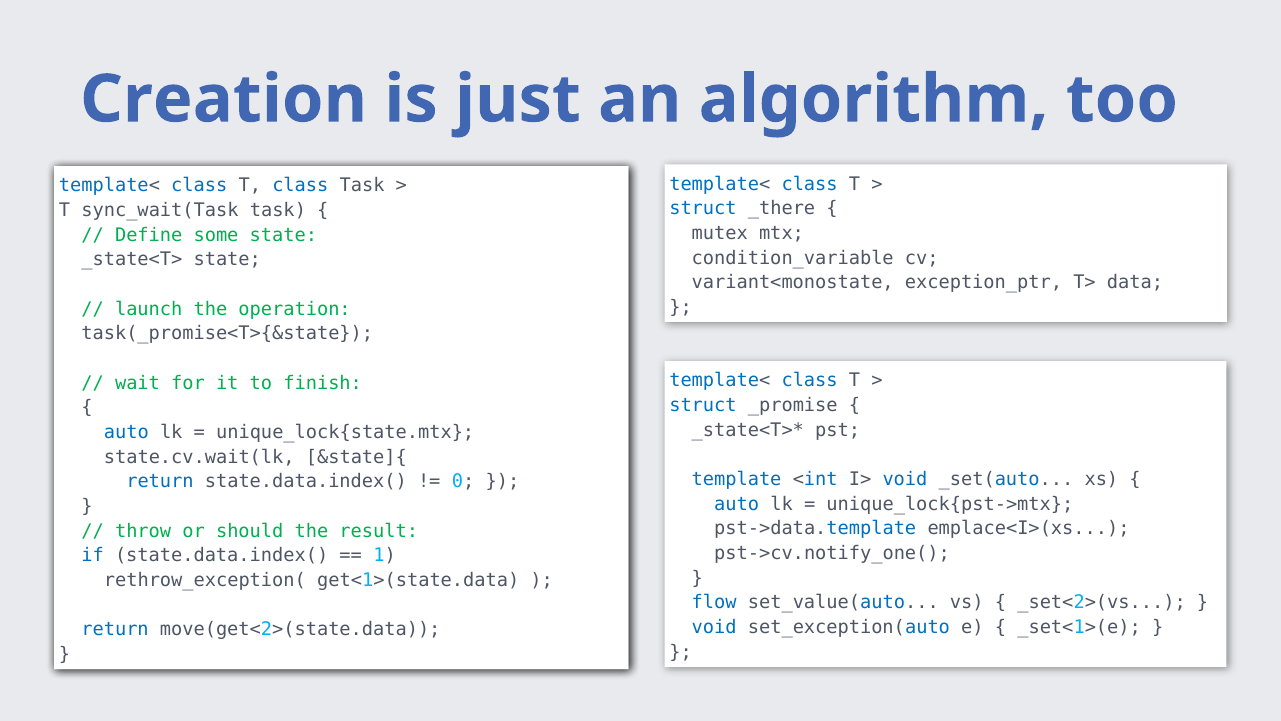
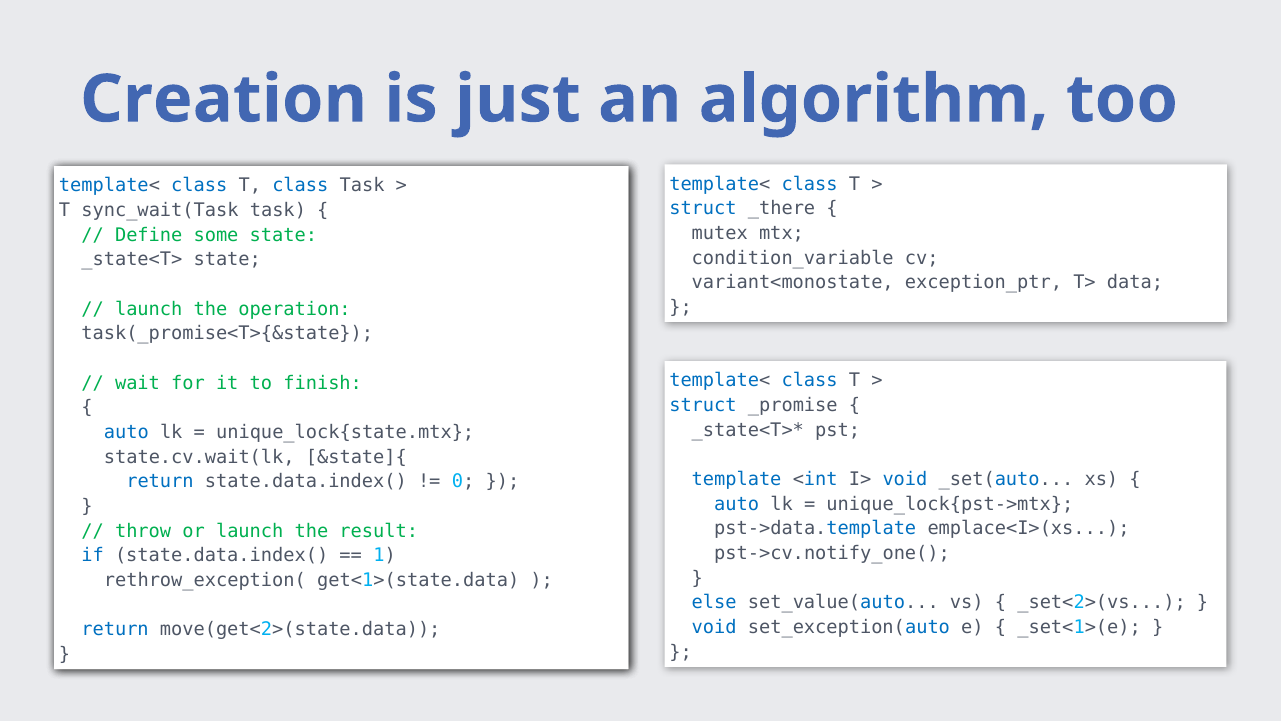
or should: should -> launch (250, 531)
flow: flow -> else (714, 602)
